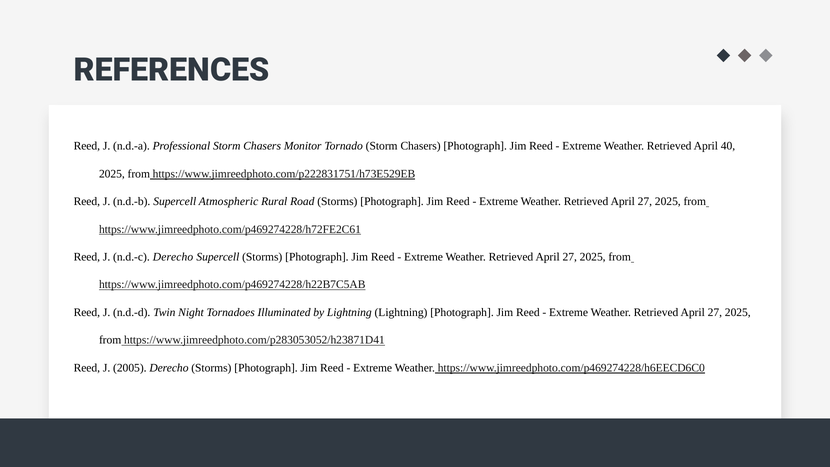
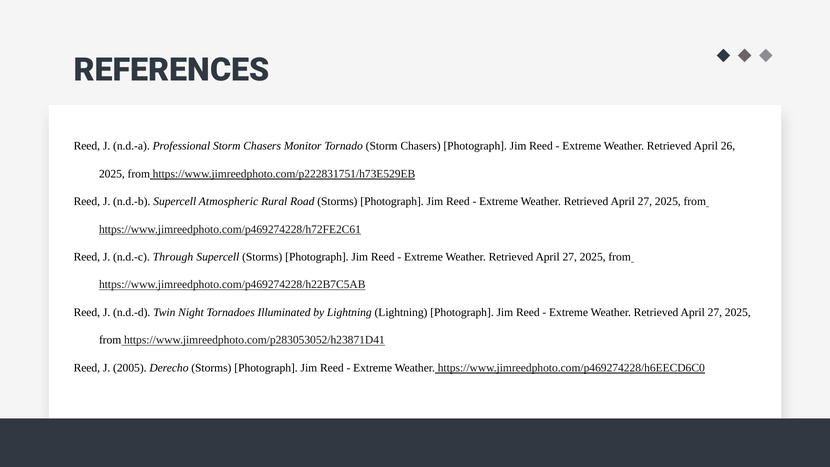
40: 40 -> 26 (728, 146)
n.d.-c Derecho: Derecho -> Through (173, 257)
